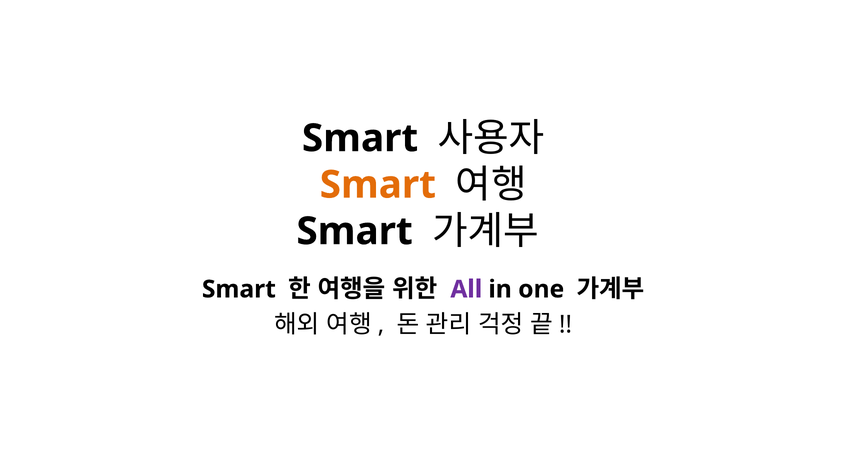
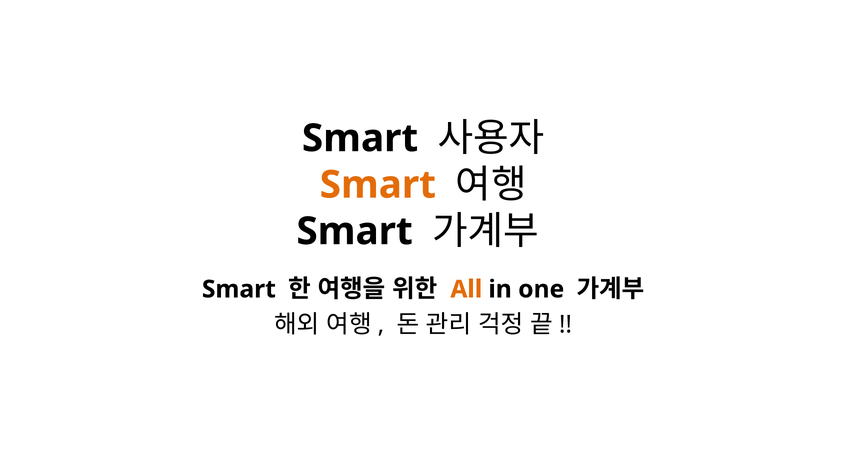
All colour: purple -> orange (466, 289)
